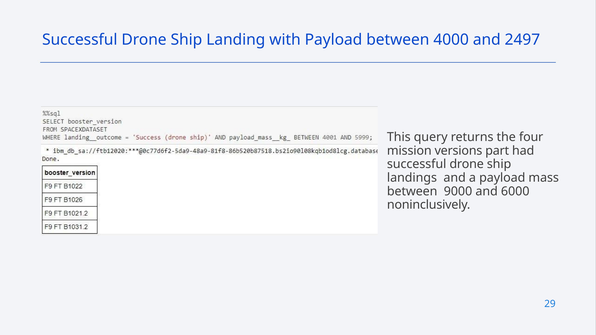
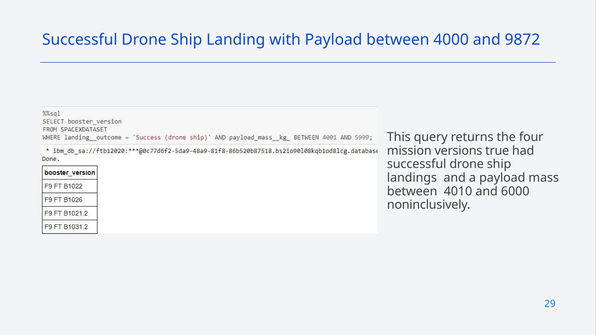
2497: 2497 -> 9872 (522, 40)
part: part -> true (497, 151)
9000: 9000 -> 4010 (458, 191)
